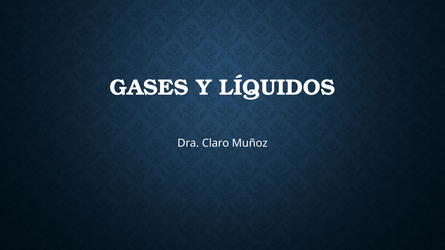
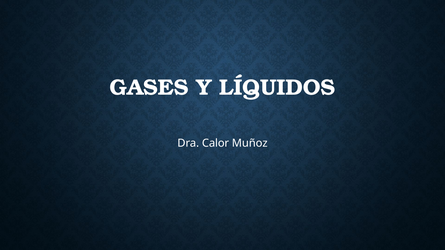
Claro: Claro -> Calor (216, 143)
